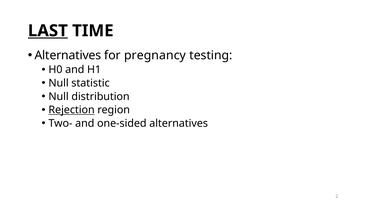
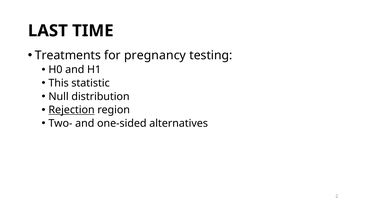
LAST underline: present -> none (48, 31)
Alternatives: Alternatives -> Treatments (68, 55)
Null: Null -> This (59, 83)
